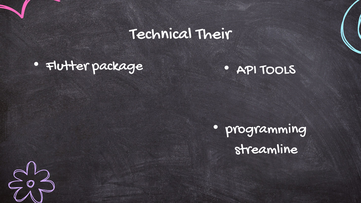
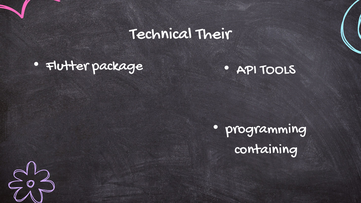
streamline: streamline -> containing (266, 148)
